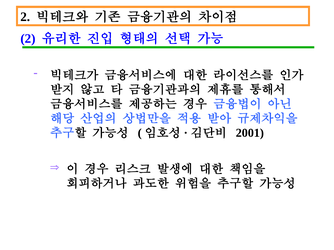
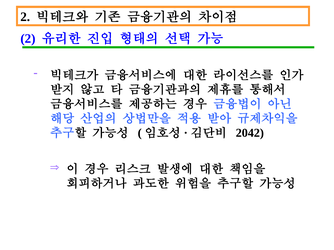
2001: 2001 -> 2042 (250, 133)
